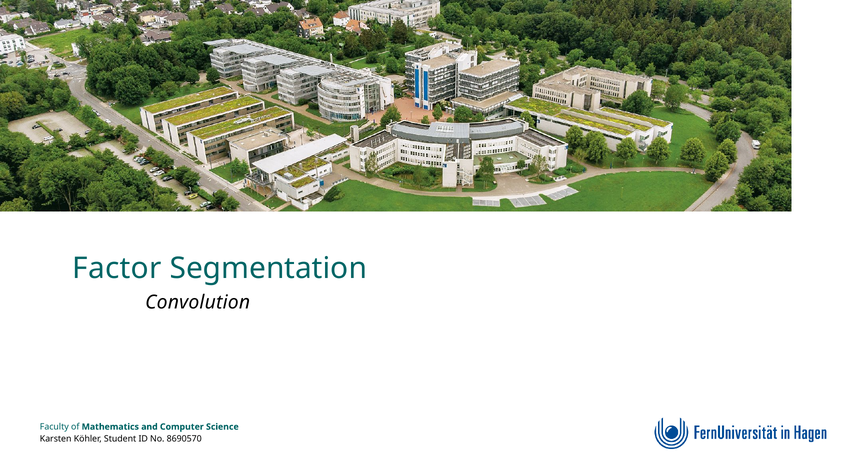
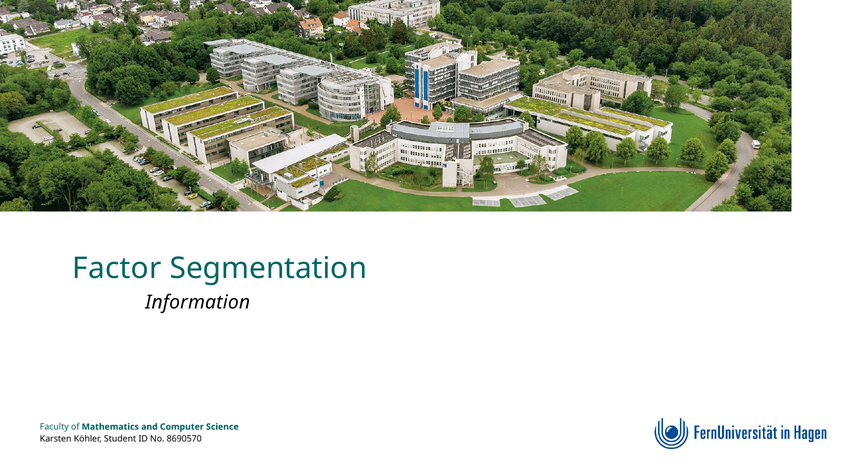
Convolution: Convolution -> Information (198, 302)
